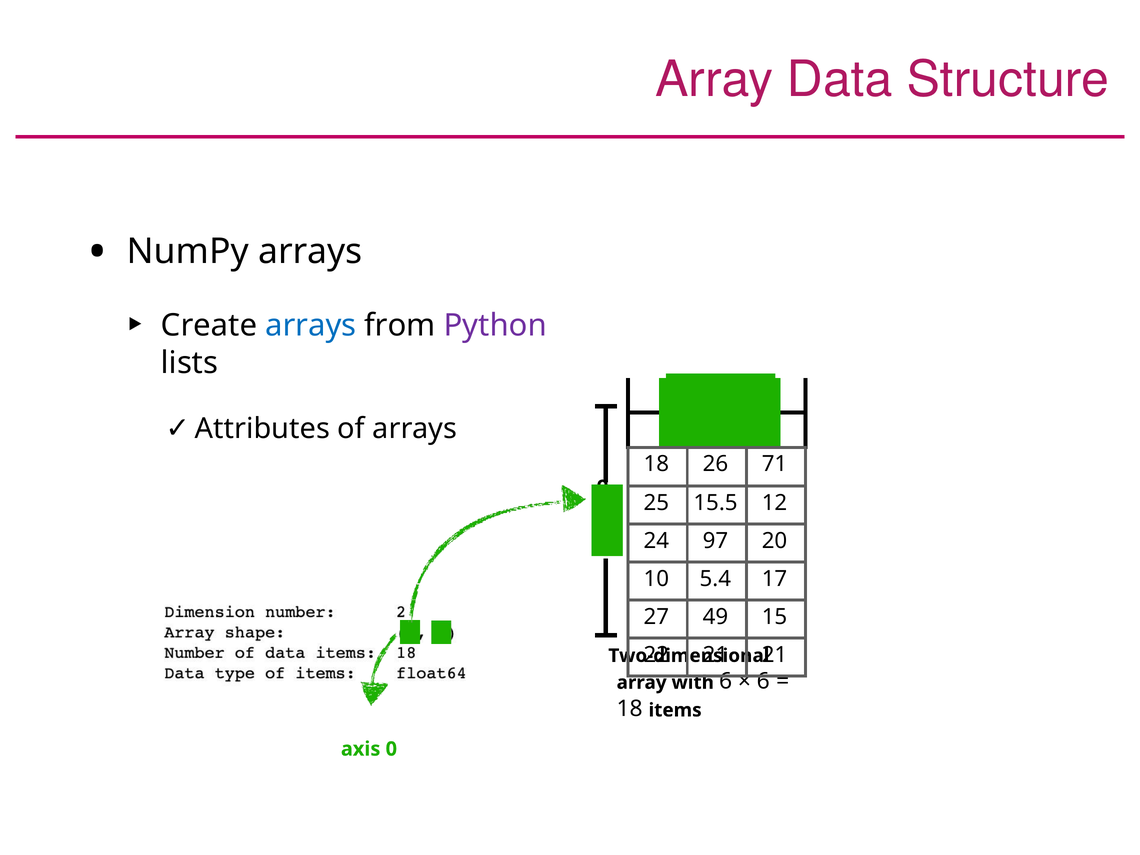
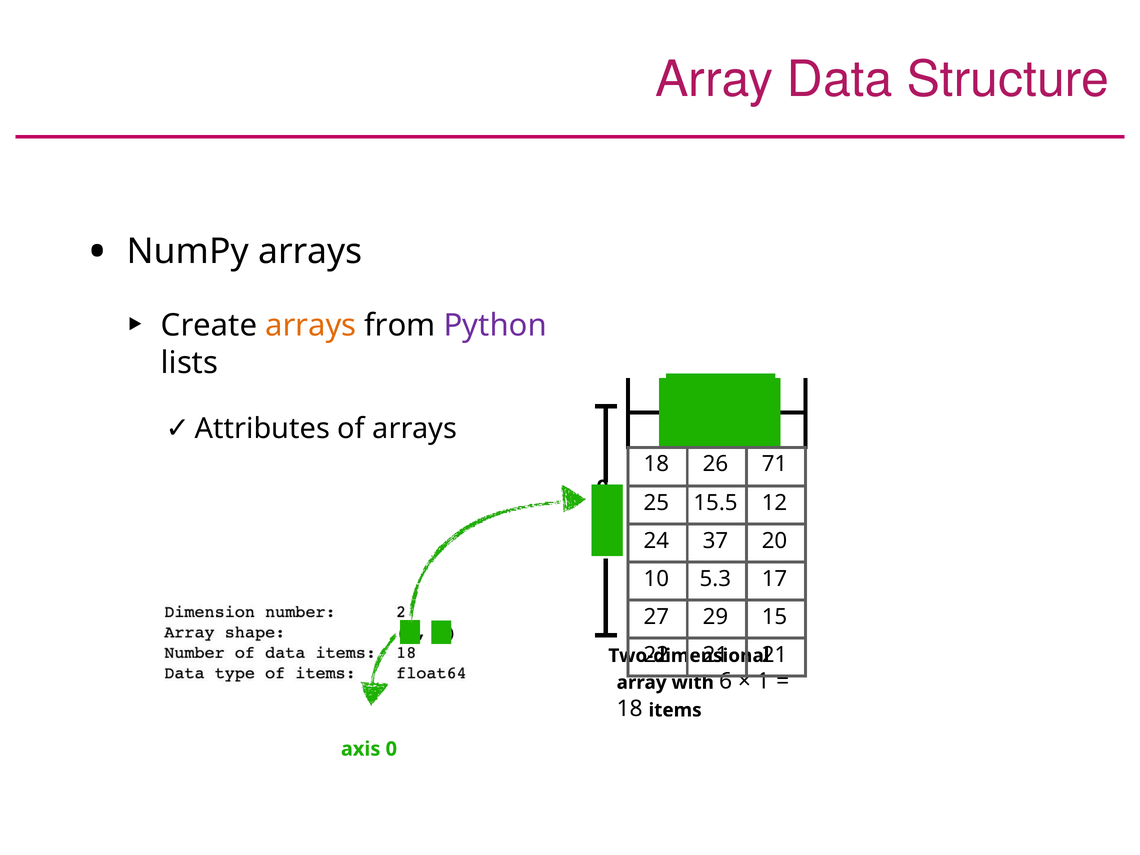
arrays colour: blue -> orange (311, 325)
97: 97 -> 37 (715, 541)
5.4: 5.4 -> 5.3 (715, 579)
49: 49 -> 29 (715, 617)
6: 6 -> 1 (763, 681)
